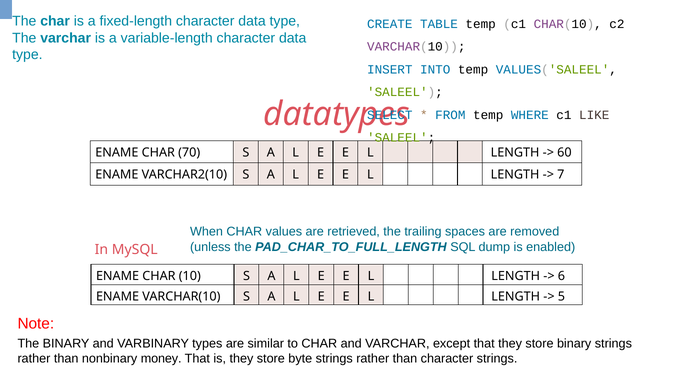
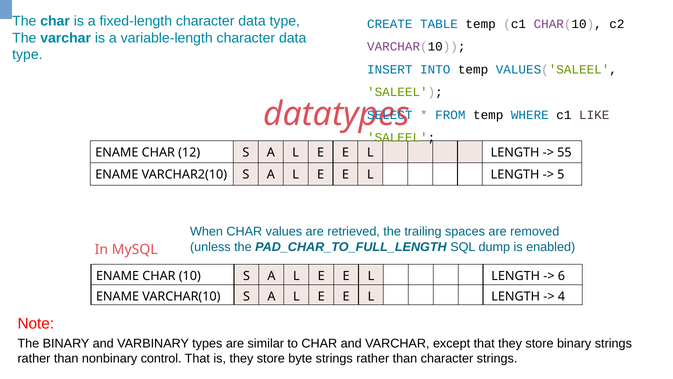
70: 70 -> 12 (189, 152)
60: 60 -> 55 (564, 152)
7: 7 -> 5 (561, 175)
5: 5 -> 4 (561, 296)
money: money -> control (161, 358)
